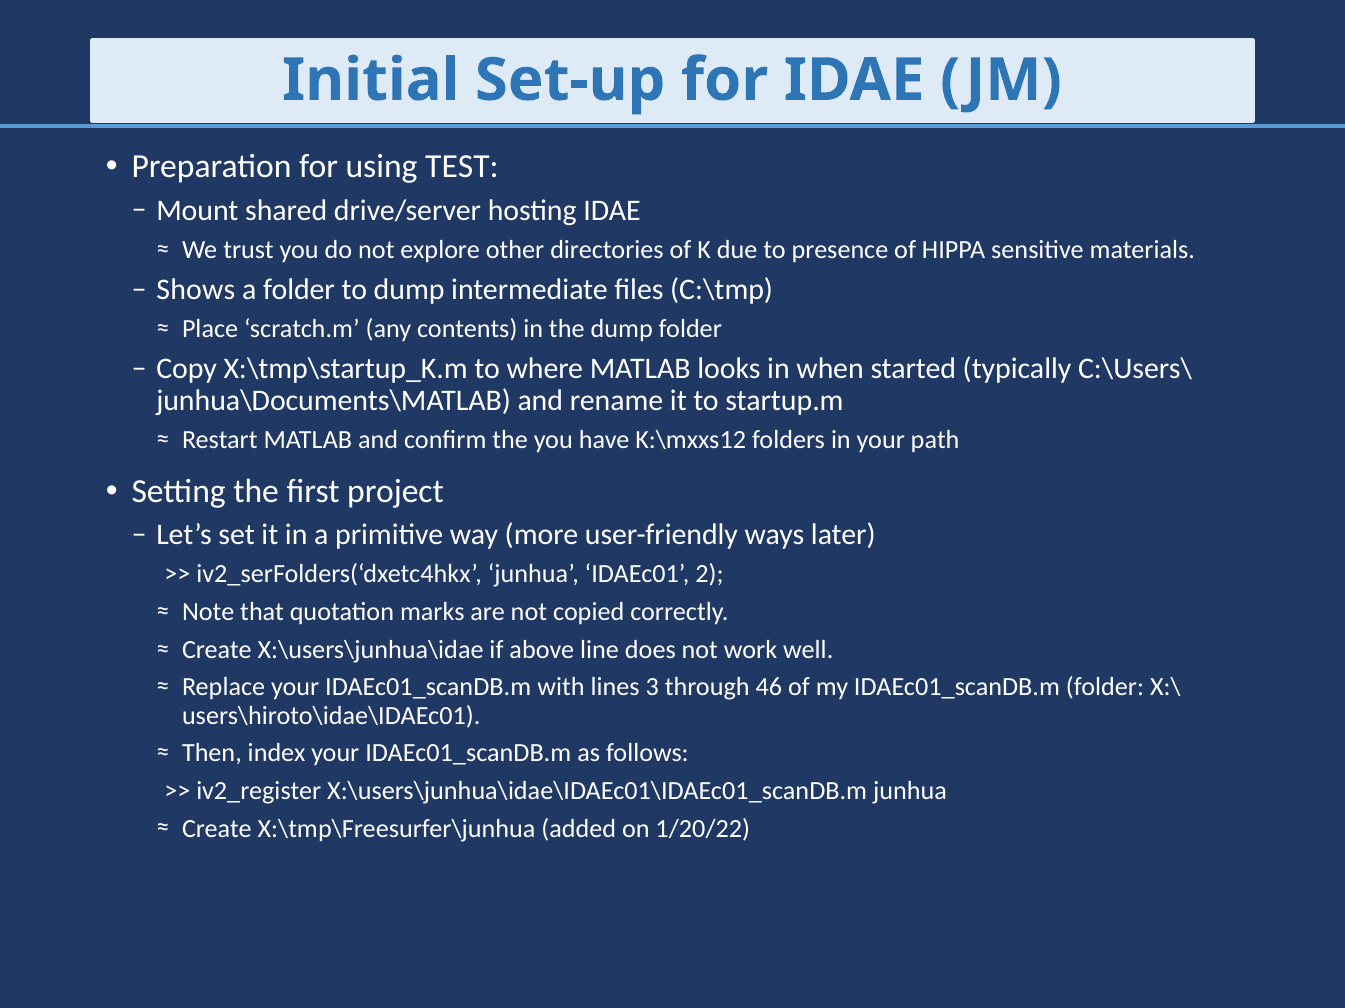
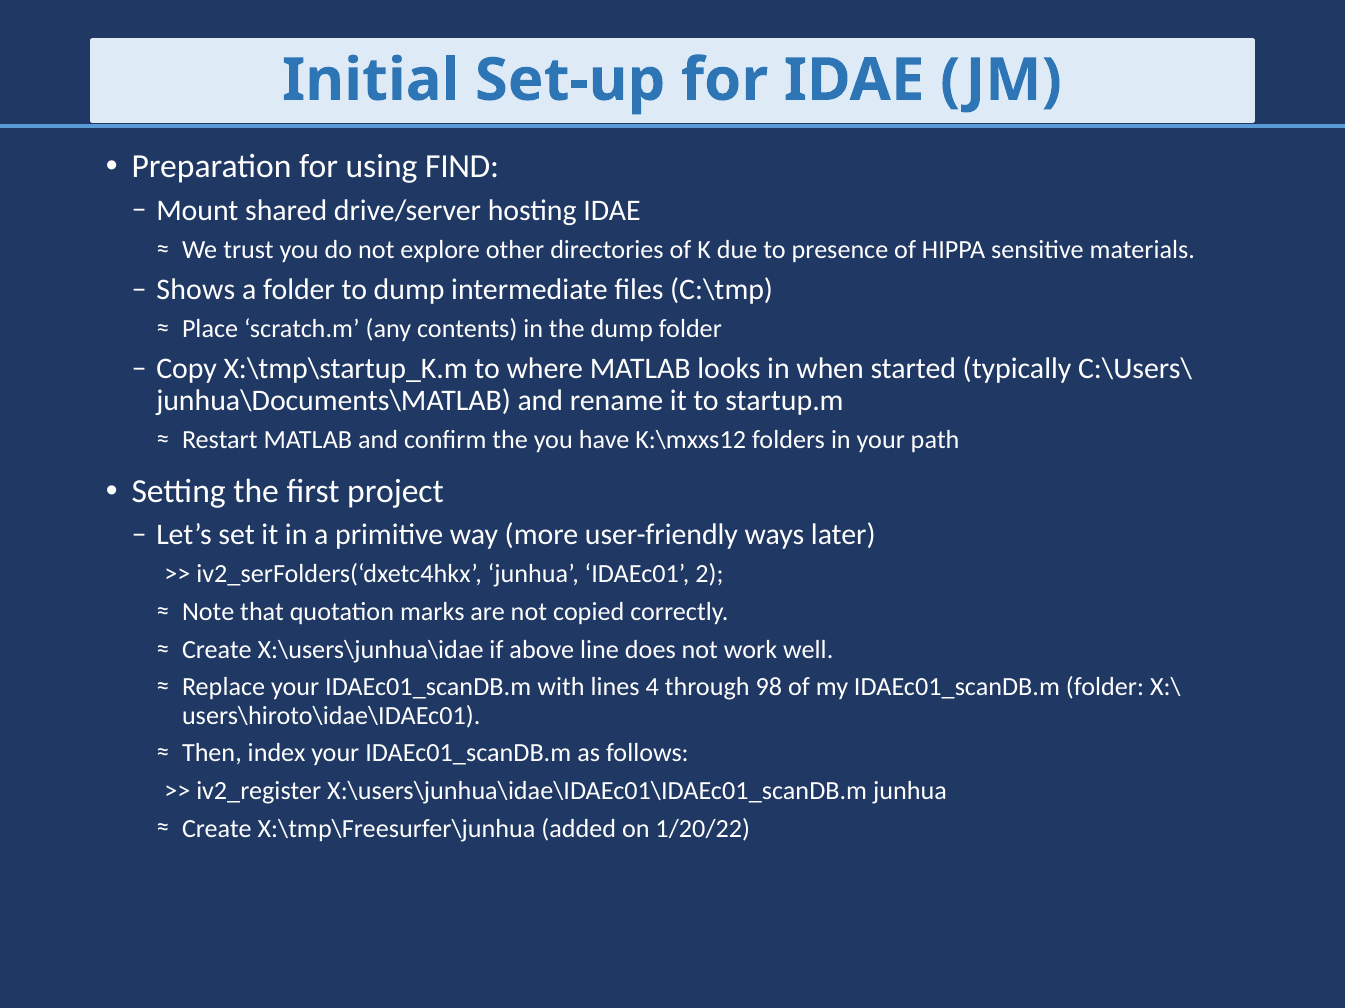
TEST: TEST -> FIND (462, 167)
3: 3 -> 4 (652, 688)
46: 46 -> 98 (769, 688)
